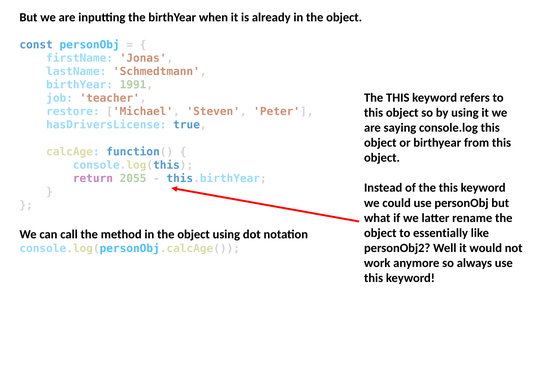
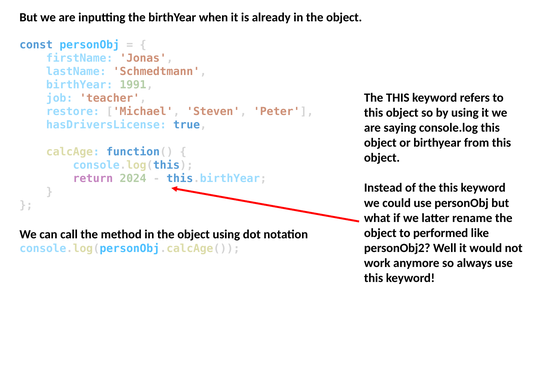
2055: 2055 -> 2024 (133, 178)
essentially: essentially -> performed (441, 233)
